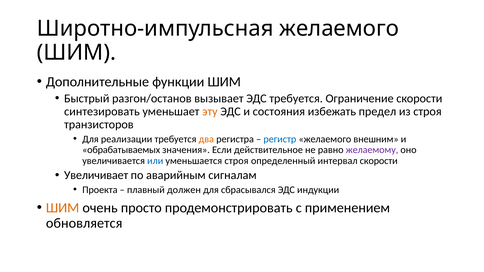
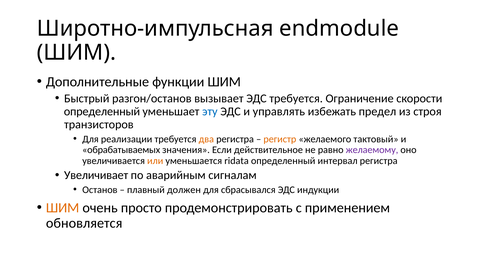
Широтно-импульсная желаемого: желаемого -> endmodule (339, 29)
синтезировать: синтезировать -> определенный (102, 112)
эту colour: orange -> blue (210, 112)
состояния: состояния -> управлять (279, 112)
регистр colour: blue -> orange (280, 139)
внешним: внешним -> тактовый (376, 139)
или colour: blue -> orange (155, 161)
уменьшается строя: строя -> ridata (237, 161)
интервал скорости: скорости -> регистра (379, 161)
Проекта: Проекта -> Останов (100, 190)
